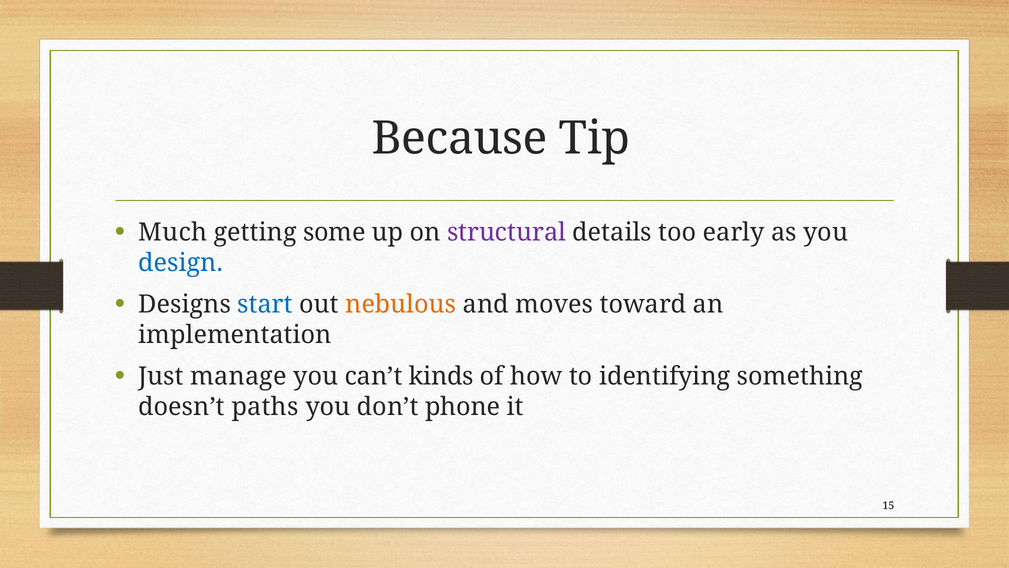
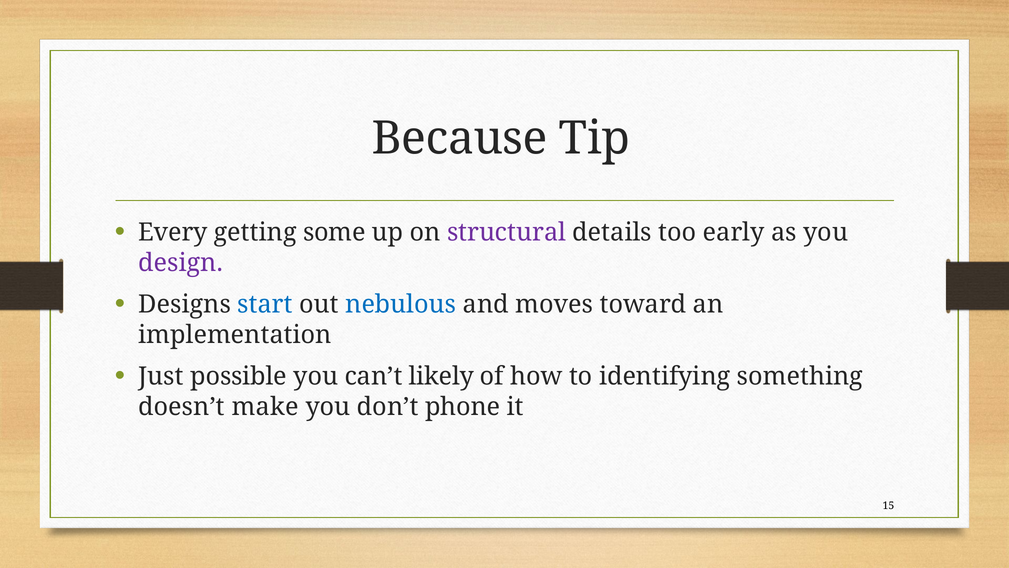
Much: Much -> Every (173, 232)
design colour: blue -> purple (181, 263)
nebulous colour: orange -> blue (401, 304)
manage: manage -> possible (239, 376)
kinds: kinds -> likely (441, 376)
paths: paths -> make (265, 406)
